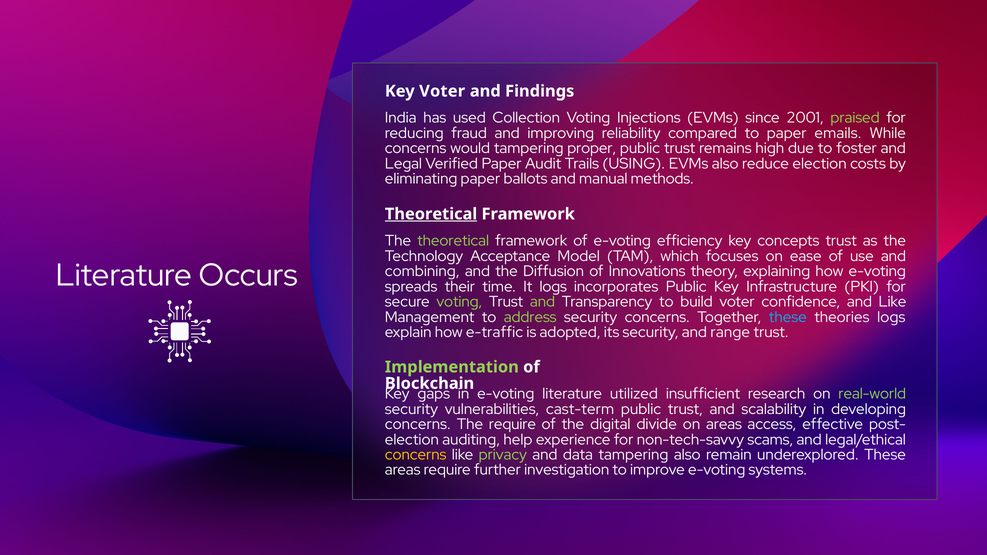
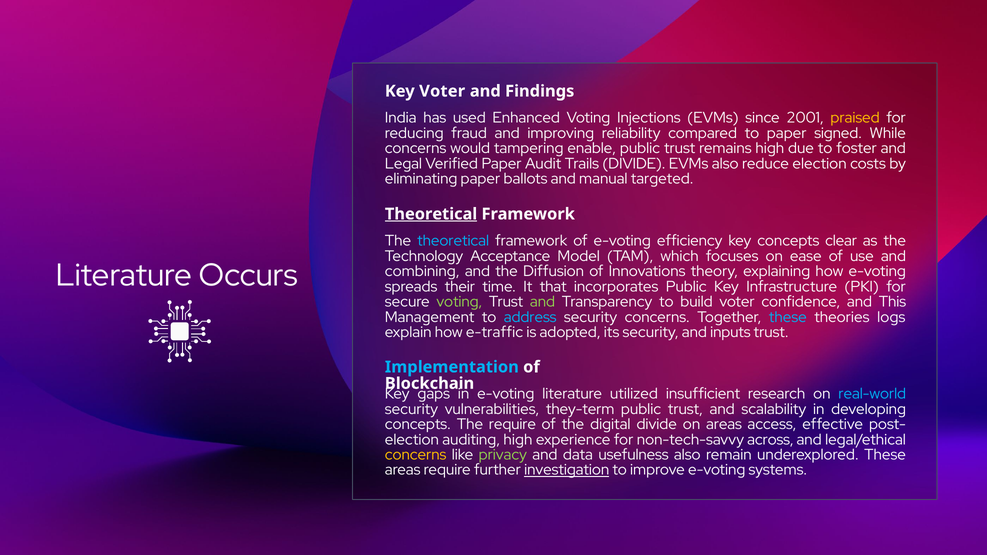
Collection: Collection -> Enhanced (526, 118)
praised colour: light green -> yellow (855, 118)
emails: emails -> signed (838, 133)
proper: proper -> enable (592, 148)
Trails USING: USING -> DIVIDE (634, 164)
methods: methods -> targeted (662, 179)
theoretical colour: light green -> light blue (453, 241)
concepts trust: trust -> clear (841, 241)
It logs: logs -> that (553, 287)
and Like: Like -> This (892, 302)
address colour: light green -> light blue (530, 317)
range: range -> inputs (730, 332)
Implementation colour: light green -> light blue (452, 367)
real-world colour: light green -> light blue (872, 394)
cast-term: cast-term -> they-term (580, 409)
concerns: concerns -> concepts (418, 424)
auditing help: help -> high (518, 440)
scams: scams -> across (770, 440)
data tampering: tampering -> usefulness (633, 455)
investigation underline: none -> present (567, 470)
